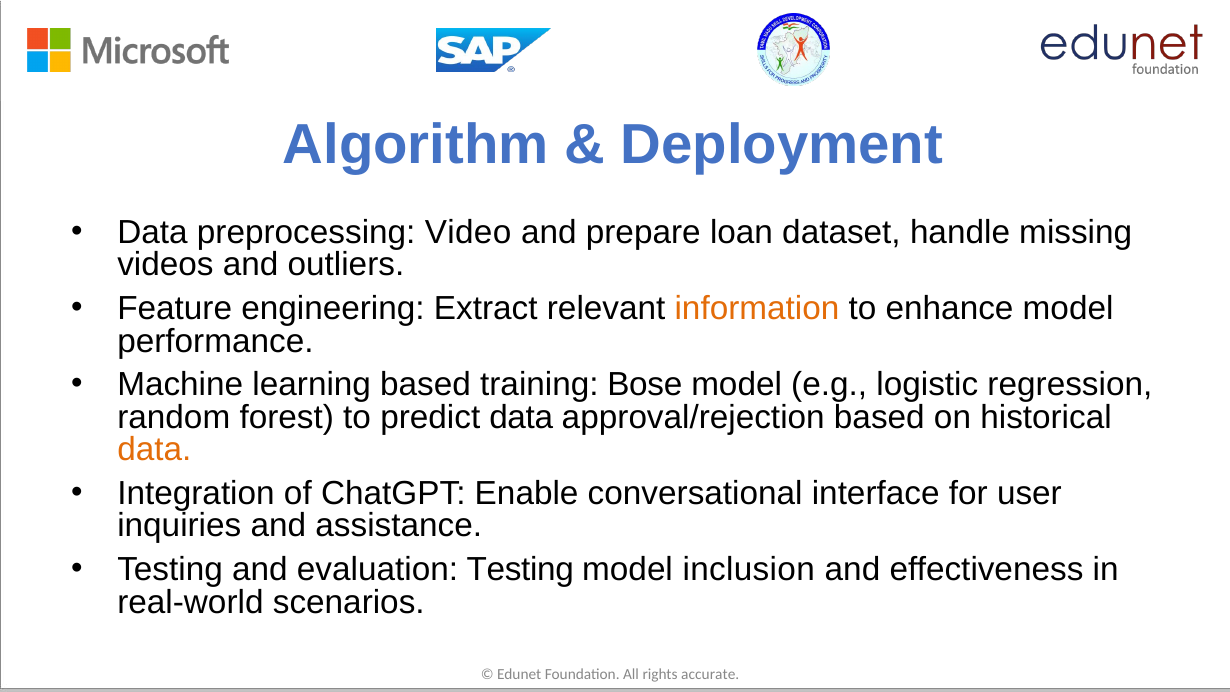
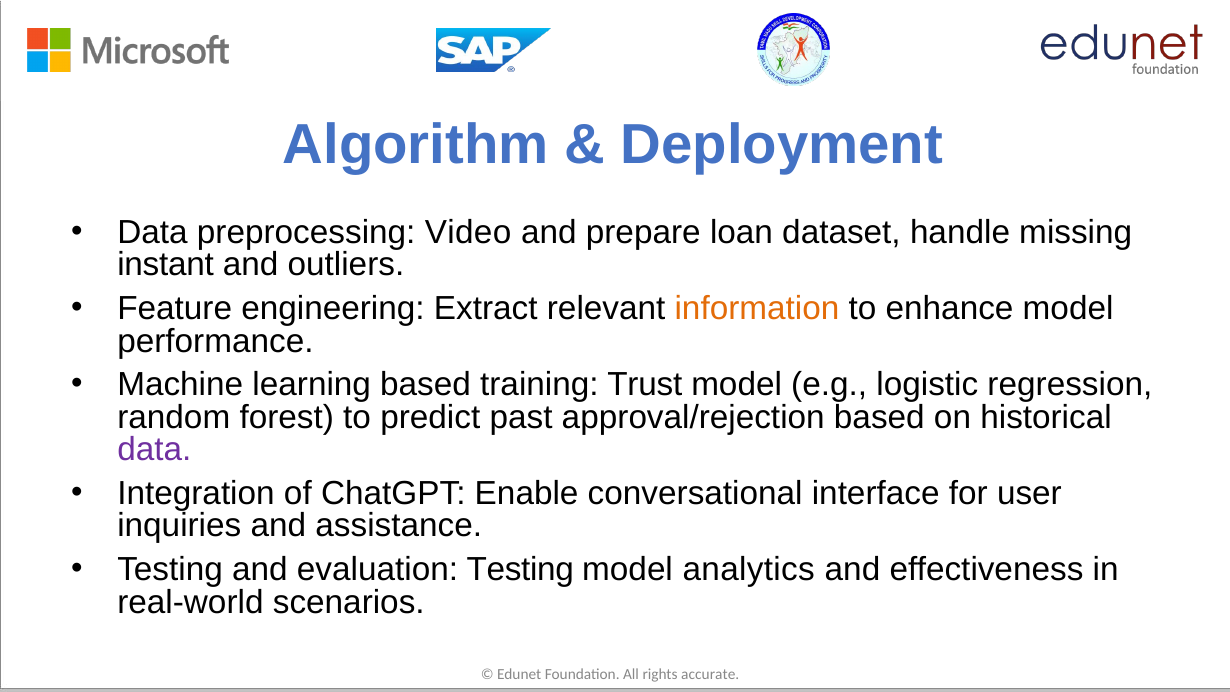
videos: videos -> instant (166, 265)
Bose: Bose -> Trust (645, 385)
predict data: data -> past (521, 417)
data colour: orange -> purple (154, 450)
inclusion: inclusion -> analytics (749, 570)
